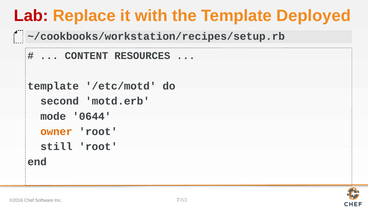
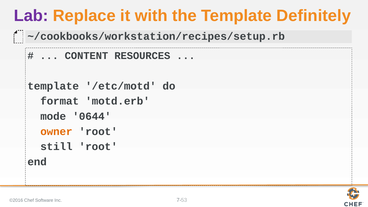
Lab colour: red -> purple (31, 16)
Deployed: Deployed -> Definitely (314, 16)
second: second -> format (60, 101)
